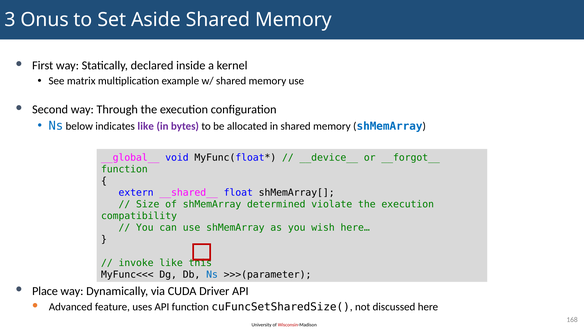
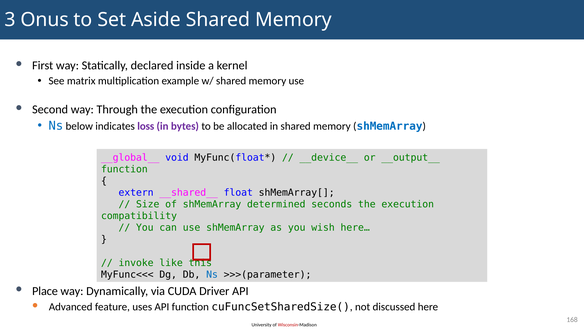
indicates like: like -> loss (146, 126)
__forgot__: __forgot__ -> __output__ (411, 157)
violate: violate -> seconds (332, 204)
